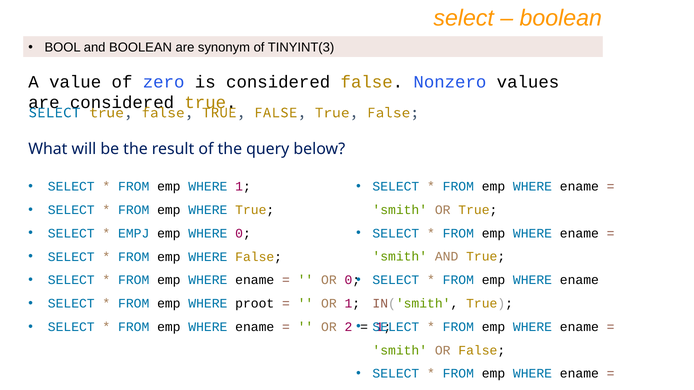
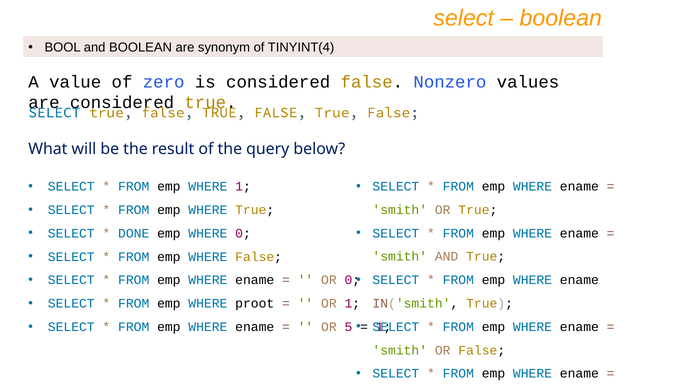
TINYINT(3: TINYINT(3 -> TINYINT(4 (301, 48)
EMPJ: EMPJ -> DONE (134, 234)
2: 2 -> 5 (348, 327)
